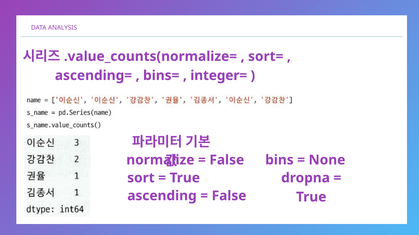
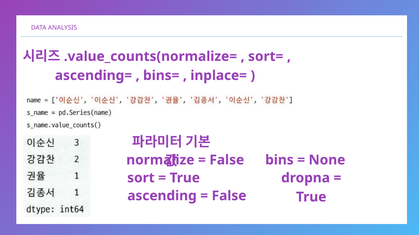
integer=: integer= -> inplace= (219, 76)
